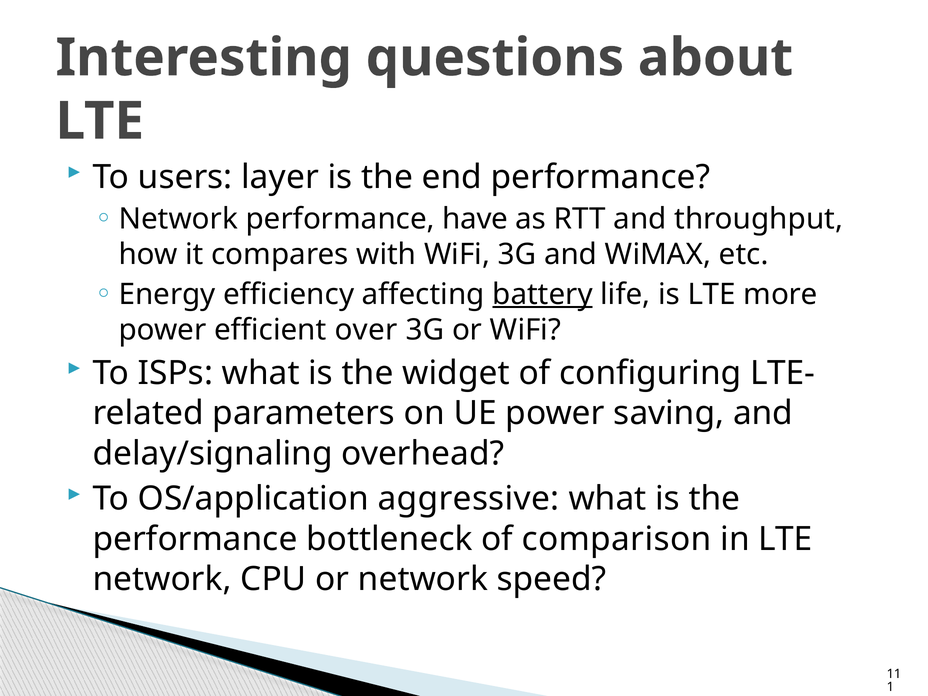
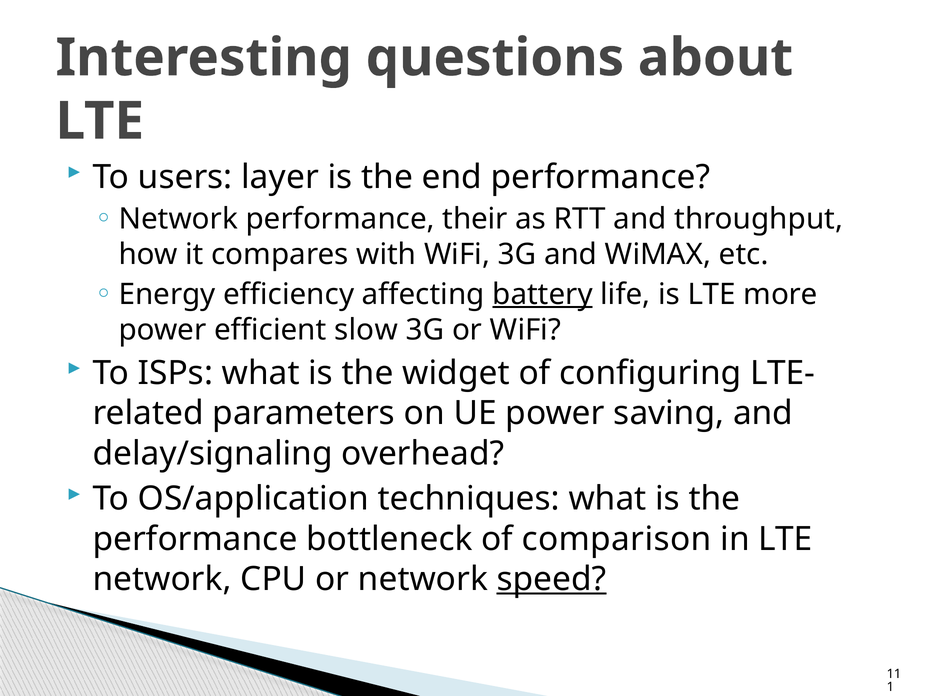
have: have -> their (475, 219)
over: over -> slow (366, 330)
aggressive: aggressive -> techniques (469, 499)
speed underline: none -> present (552, 579)
